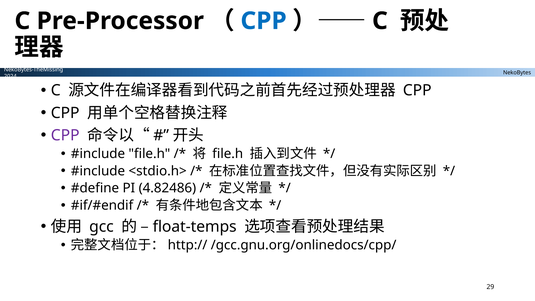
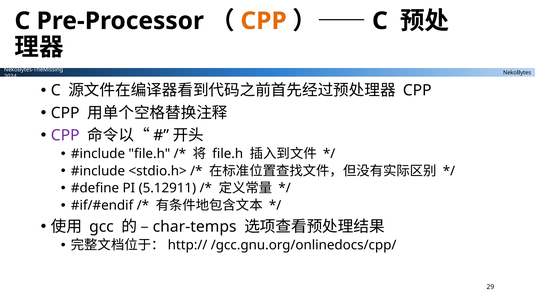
CPP colour: blue -> orange (264, 21)
4.82486: 4.82486 -> 5.12911 (167, 188)
float-temps: float-temps -> char-temps (195, 227)
